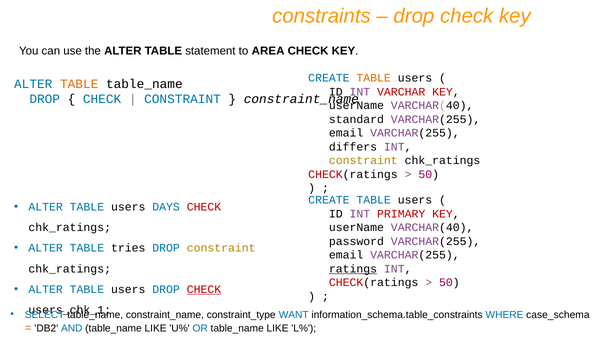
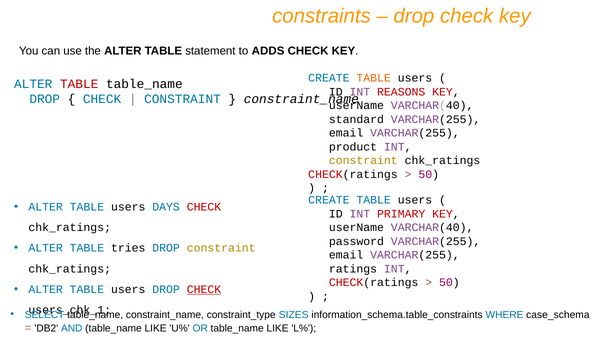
AREA: AREA -> ADDS (268, 51)
TABLE colour: orange -> red (79, 84)
VARCHAR: VARCHAR -> REASONS (401, 92)
differs: differs -> product (353, 147)
ratings underline: present -> none (353, 269)
WANT: WANT -> SIZES (294, 315)
